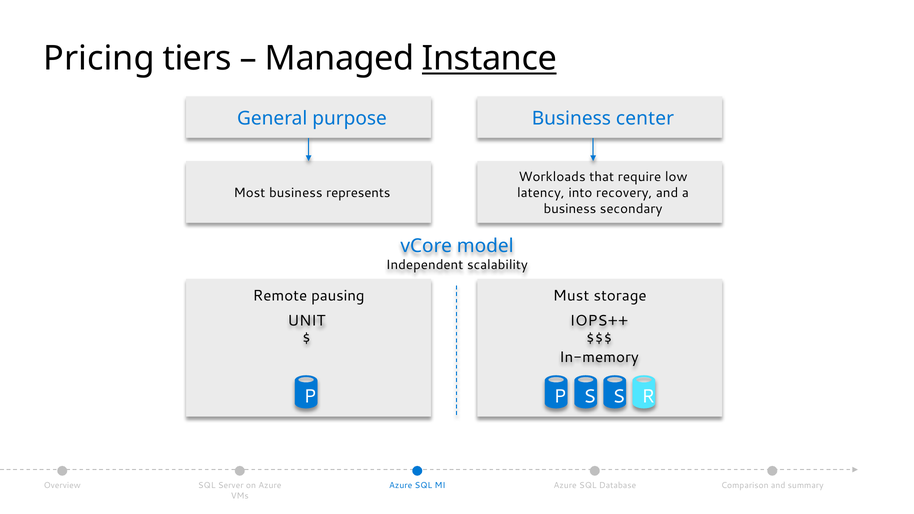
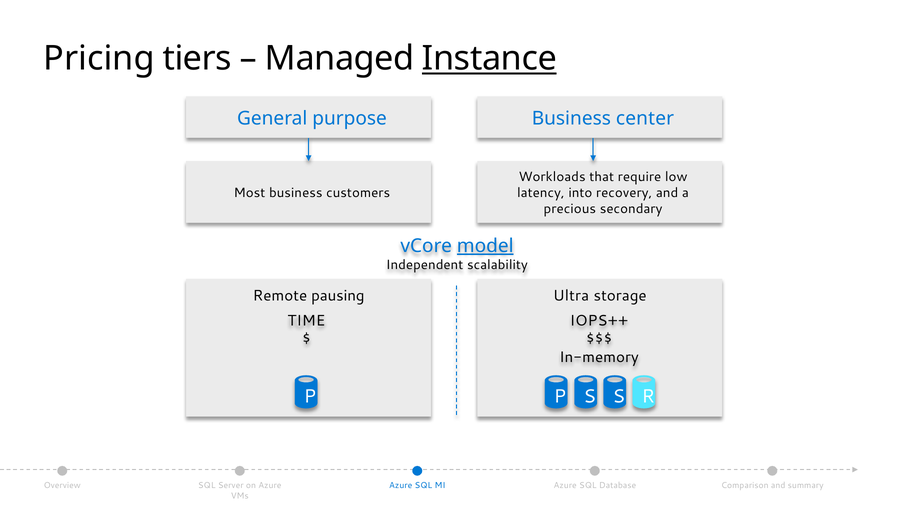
represents: represents -> customers (358, 193)
business: business -> precious (570, 209)
model underline: none -> present (485, 246)
Must: Must -> Ultra (571, 296)
UNIT: UNIT -> TIME (306, 321)
